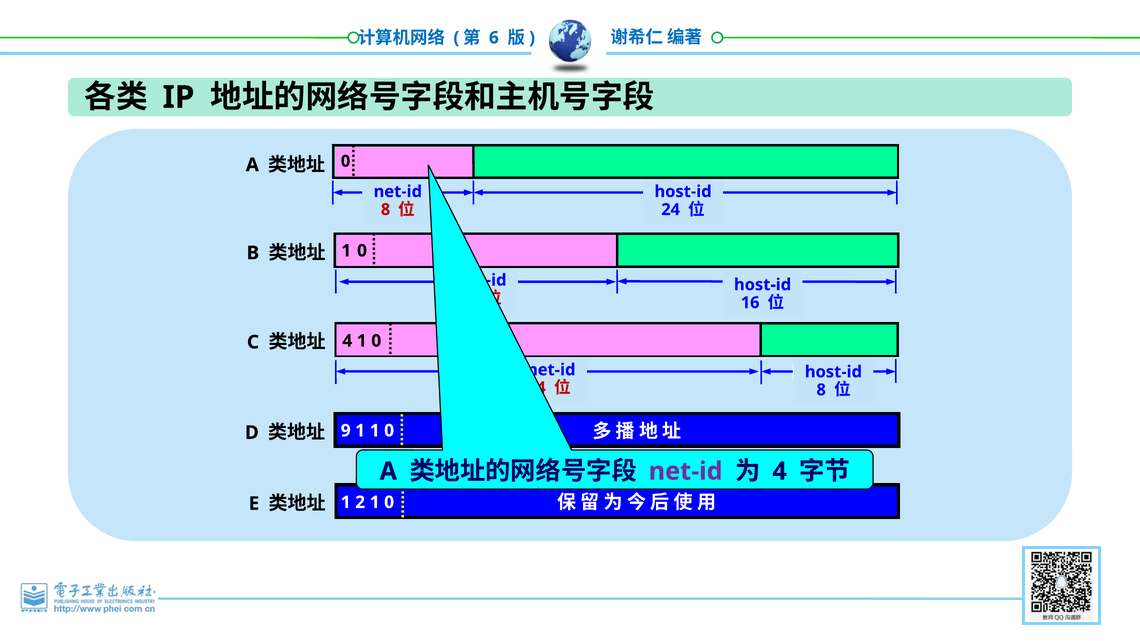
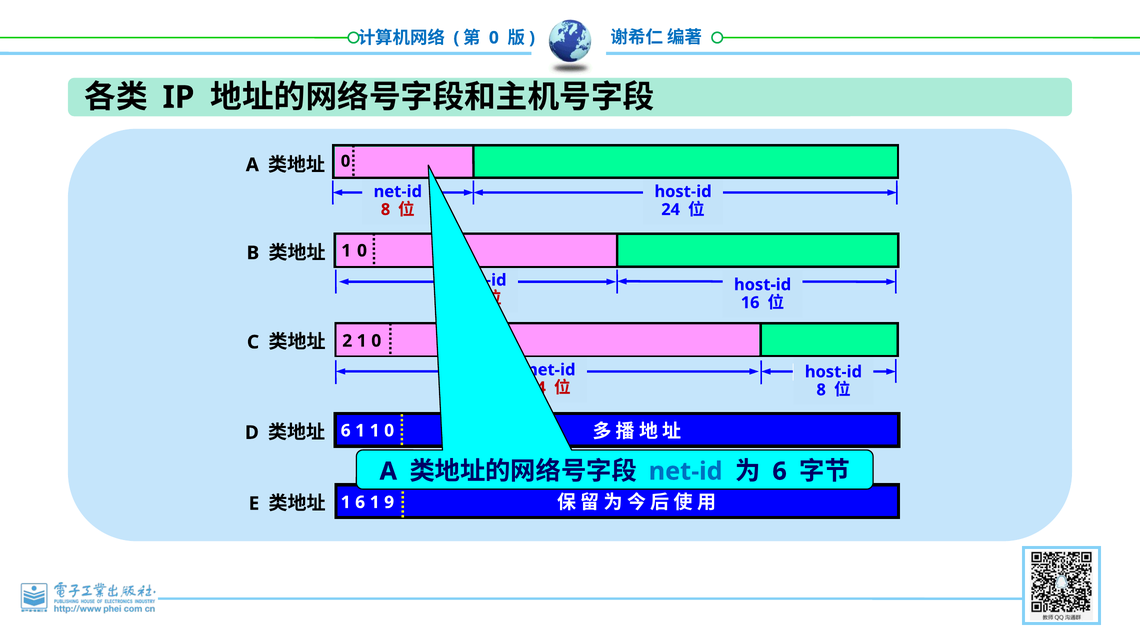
6: 6 -> 0 (494, 38)
4: 4 -> 2 (347, 341)
9: 9 -> 6 (346, 431)
net-id colour: purple -> blue (686, 472)
4: 4 -> 6 (780, 472)
1 2: 2 -> 6 (360, 503)
0: 0 -> 9 (389, 503)
